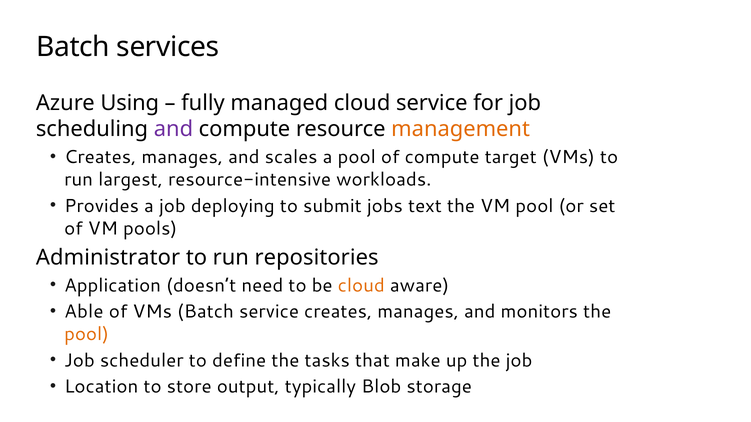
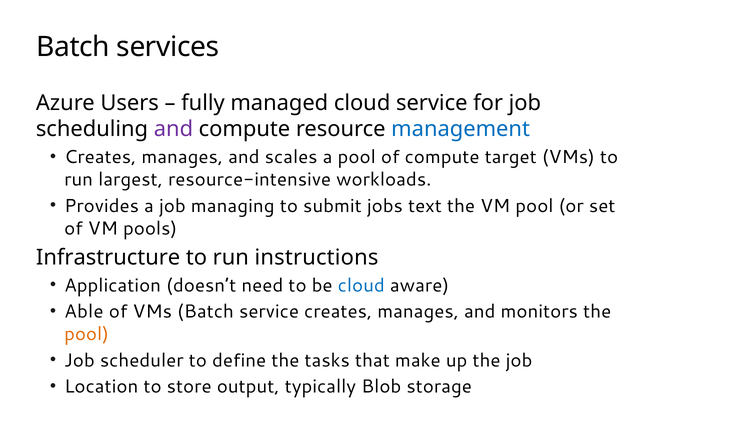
Using: Using -> Users (130, 103)
management colour: orange -> blue (461, 129)
deploying: deploying -> managing (233, 206)
Administrator: Administrator -> Infrastructure (108, 258)
repositories: repositories -> instructions (317, 258)
cloud colour: orange -> blue (361, 286)
